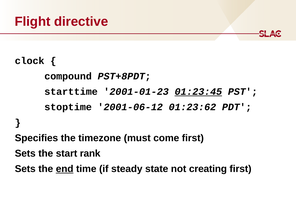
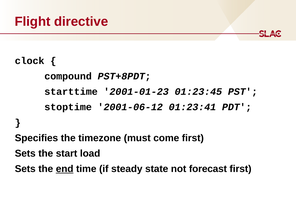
01:23:45 underline: present -> none (198, 92)
01:23:62: 01:23:62 -> 01:23:41 (192, 107)
rank: rank -> load (90, 153)
creating: creating -> forecast (208, 169)
